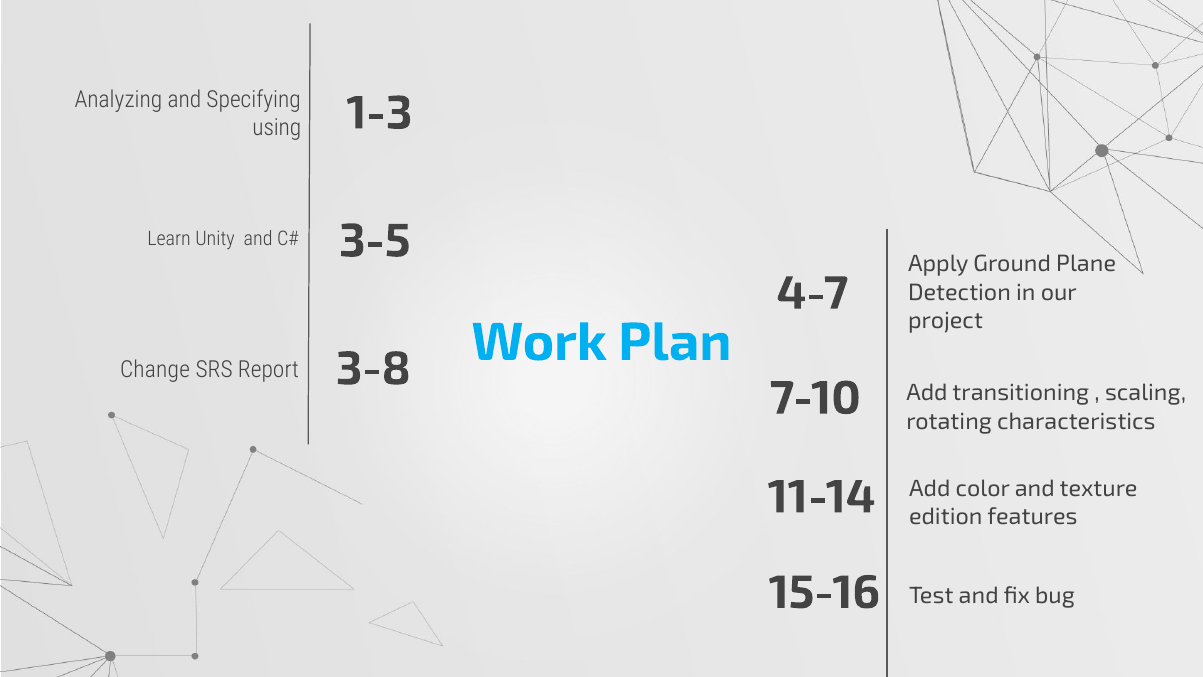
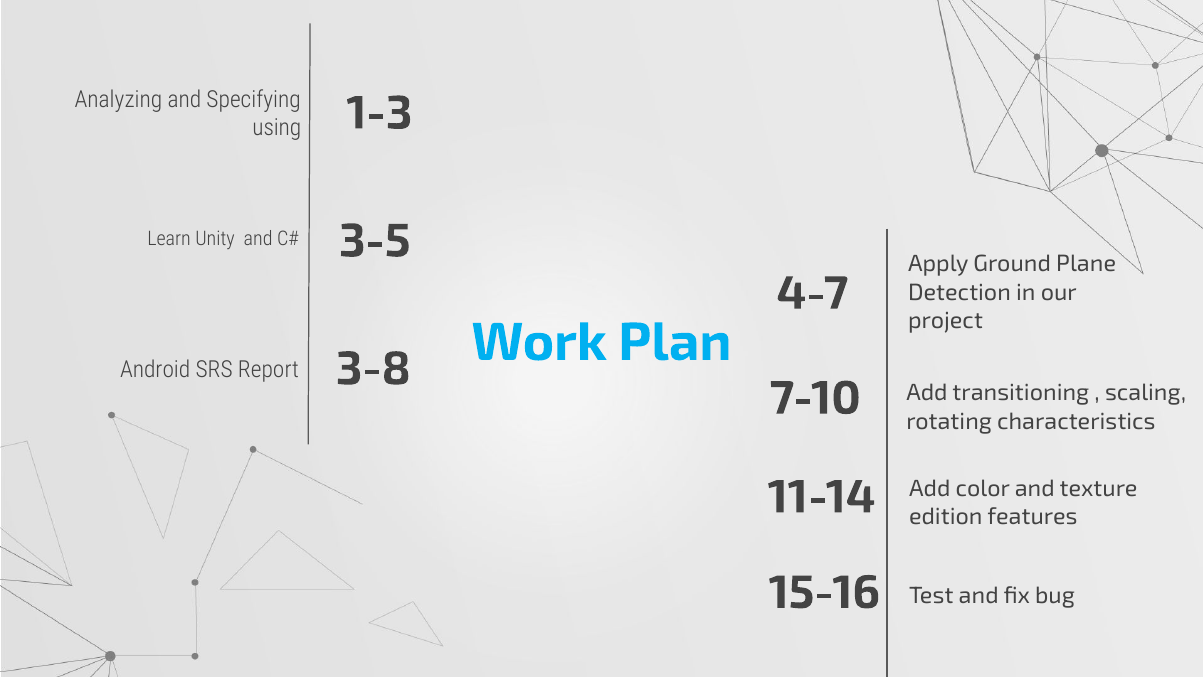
Change: Change -> Android (155, 369)
